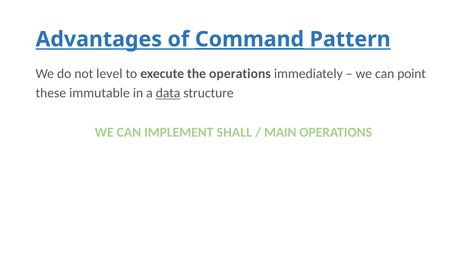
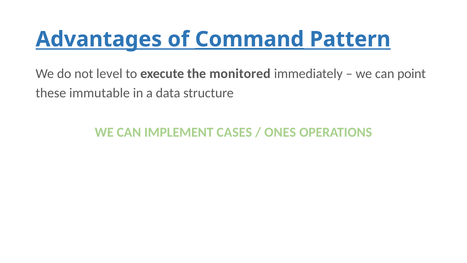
the operations: operations -> monitored (240, 73)
data underline: present -> none (168, 93)
SHALL: SHALL -> CASES (234, 132)
MAIN: MAIN -> ONES (280, 132)
